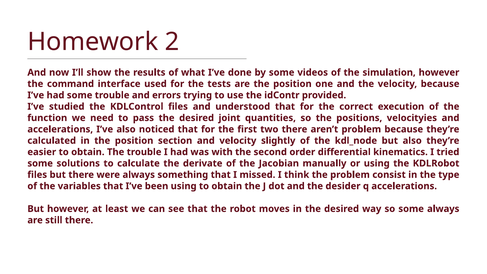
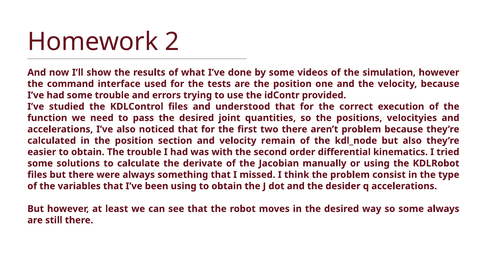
slightly: slightly -> remain (278, 141)
